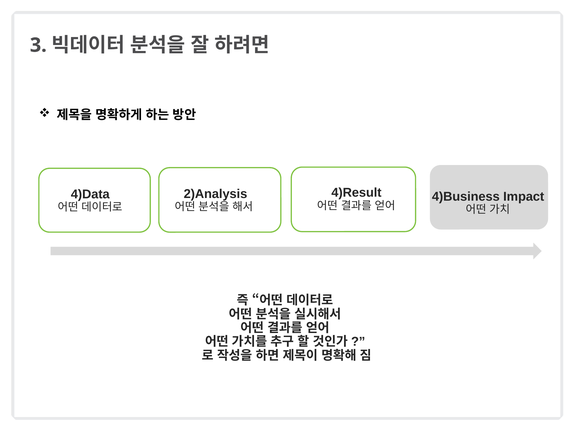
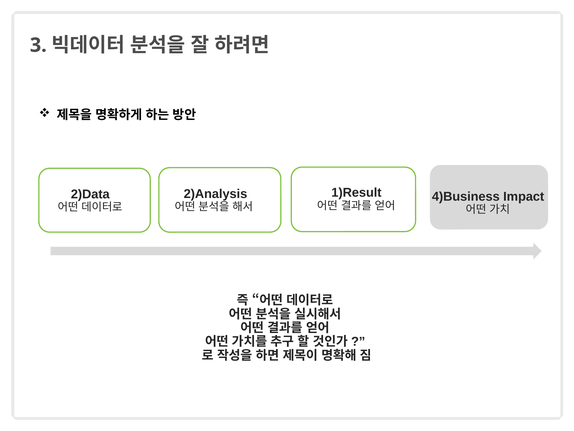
4)Result: 4)Result -> 1)Result (356, 193)
4)Data: 4)Data -> 2)Data (90, 194)
